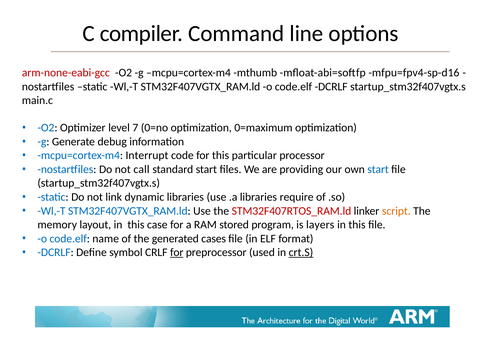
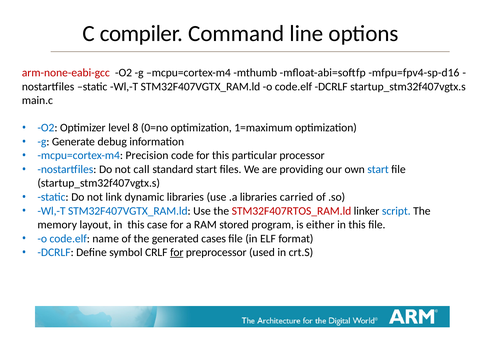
7: 7 -> 8 (135, 128)
0=maximum: 0=maximum -> 1=maximum (263, 128)
Interrupt: Interrupt -> Precision (147, 155)
require: require -> carried (297, 197)
script colour: orange -> blue (396, 211)
layers: layers -> either (320, 225)
crt.S underline: present -> none (301, 252)
